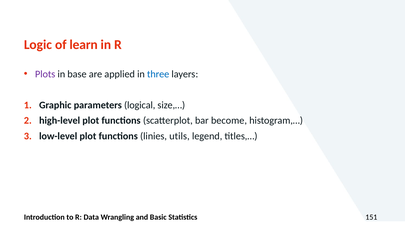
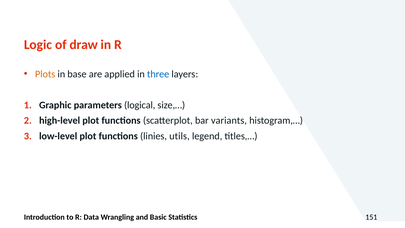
learn: learn -> draw (84, 45)
Plots colour: purple -> orange (45, 74)
become: become -> variants (229, 121)
